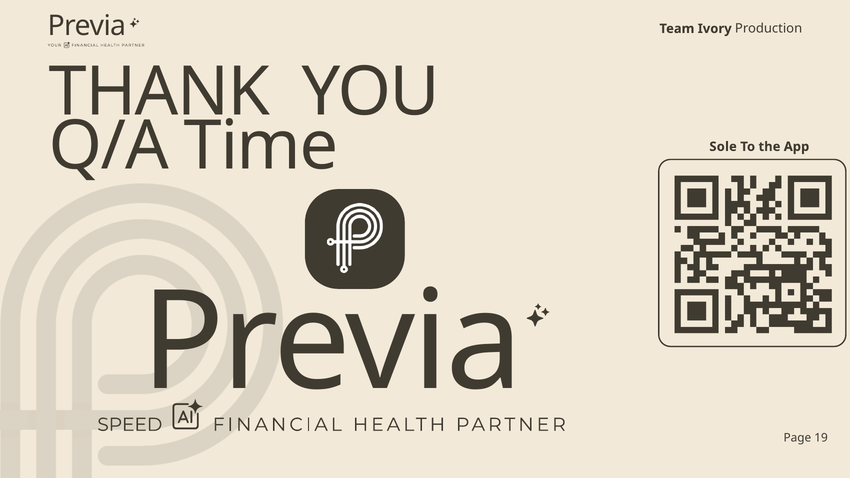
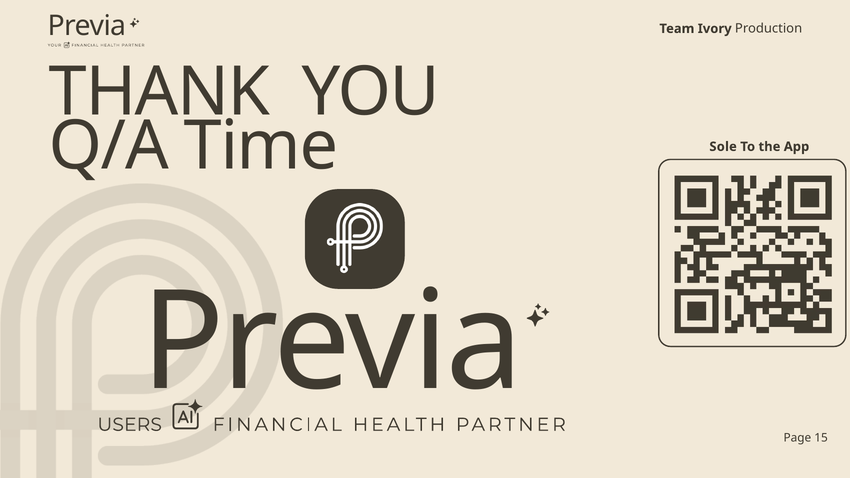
SPEED: SPEED -> USERS (130, 425)
19: 19 -> 15 (821, 438)
